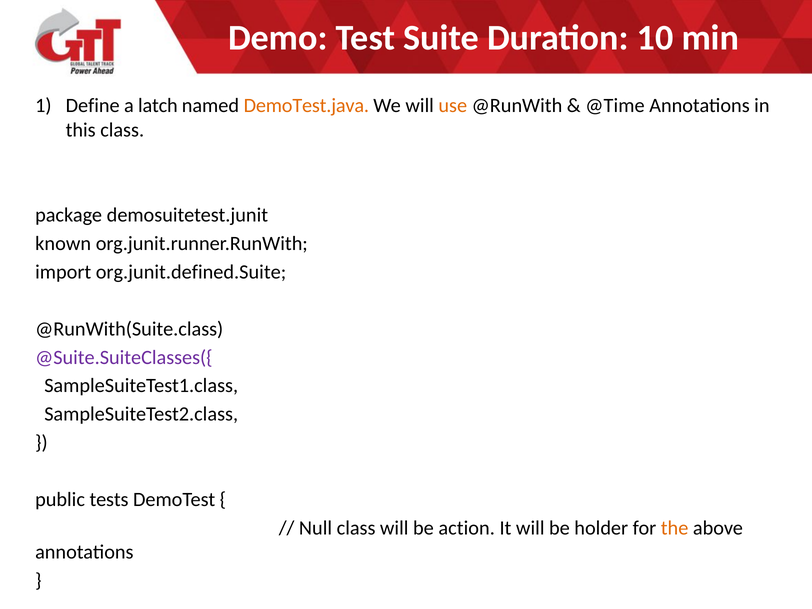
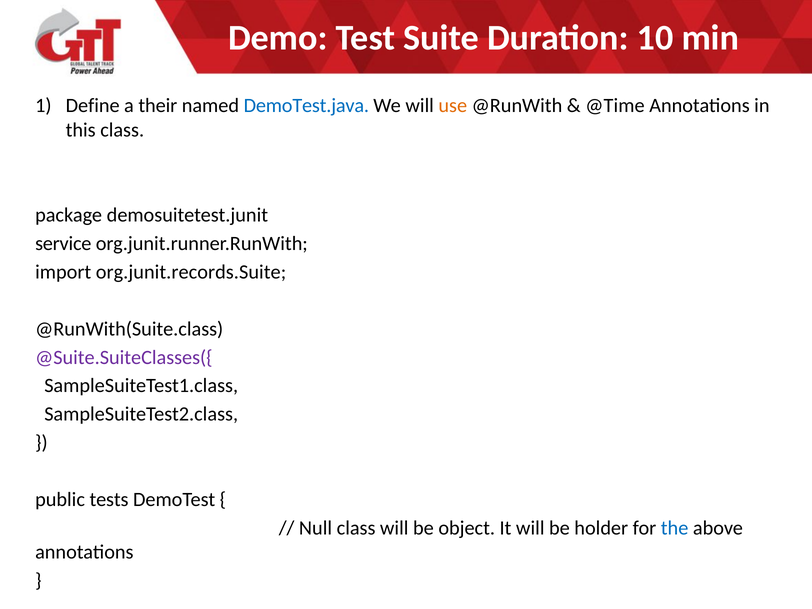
latch: latch -> their (158, 106)
DemoTest.java colour: orange -> blue (306, 106)
known: known -> service (63, 244)
org.junit.defined.Suite: org.junit.defined.Suite -> org.junit.records.Suite (191, 272)
action: action -> object (467, 528)
the colour: orange -> blue (675, 528)
